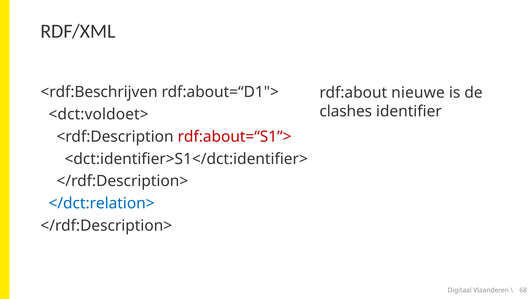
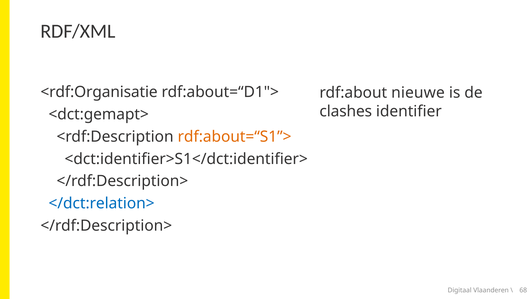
<rdf:Beschrijven: <rdf:Beschrijven -> <rdf:Organisatie (99, 92)
<dct:voldoet>: <dct:voldoet> -> <dct:gemapt> (99, 114)
rdf:about=“S1”> colour: red -> orange (235, 137)
